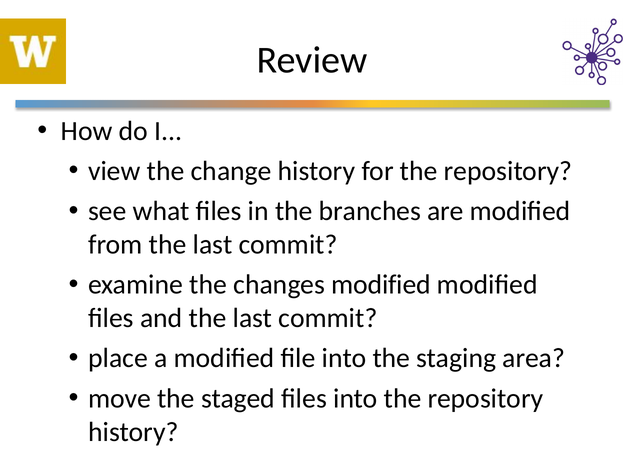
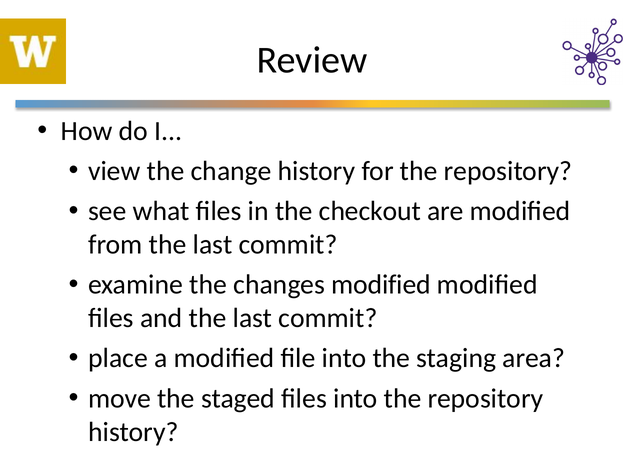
branches: branches -> checkout (370, 211)
